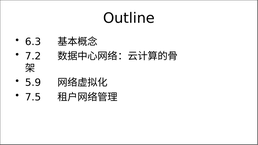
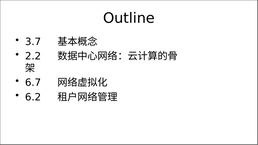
6.3: 6.3 -> 3.7 (33, 42)
7.2: 7.2 -> 2.2 (33, 56)
5.9: 5.9 -> 6.7 (33, 83)
7.5: 7.5 -> 6.2 (33, 97)
